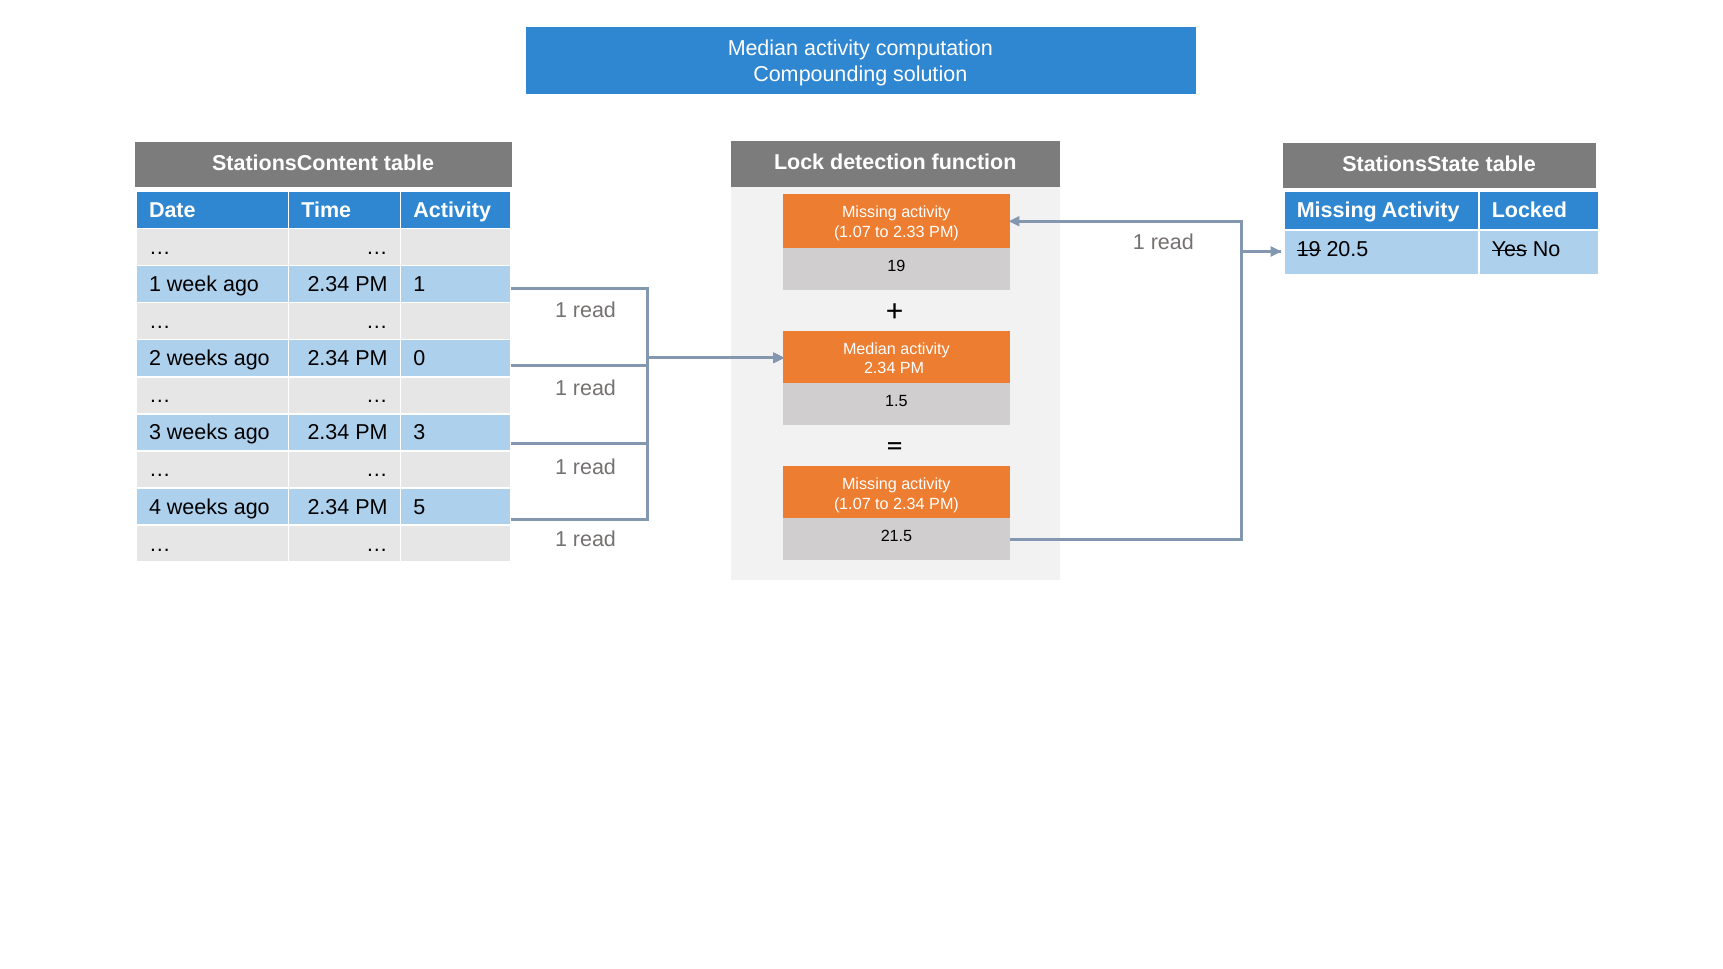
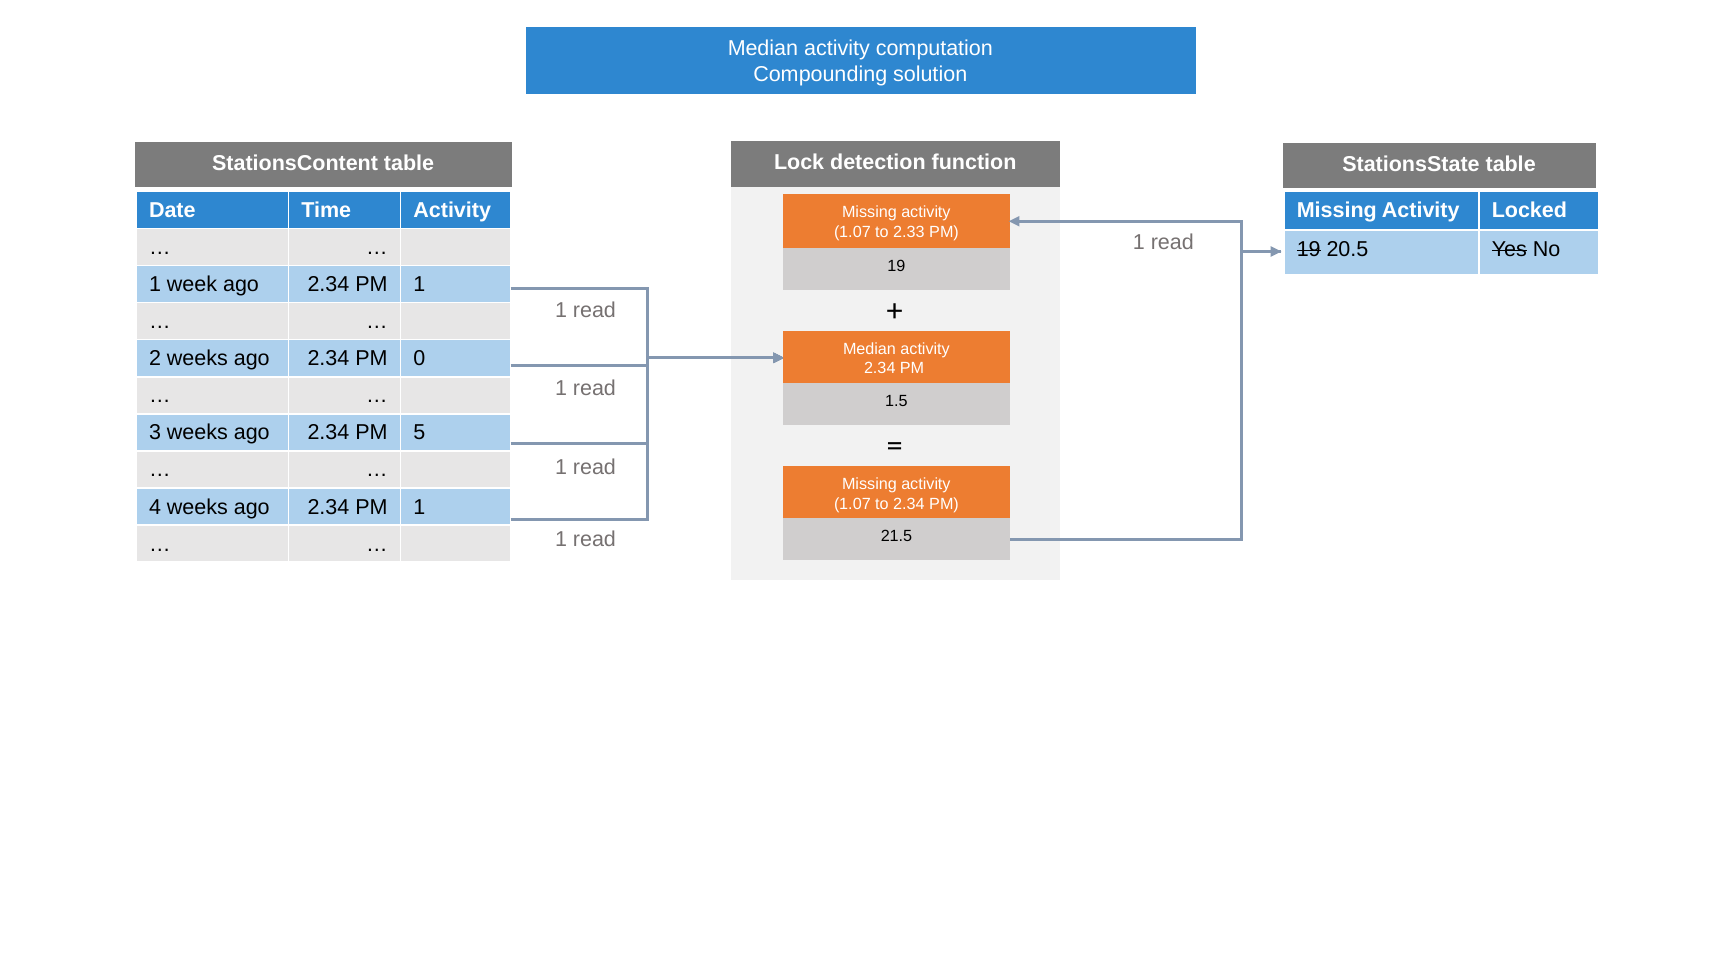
PM 3: 3 -> 5 (419, 433)
5: 5 -> 1 (419, 507)
